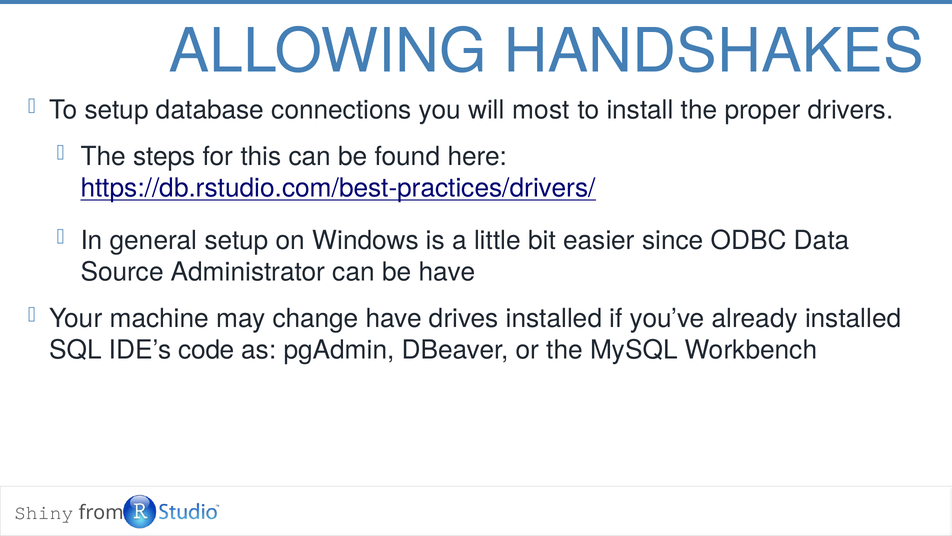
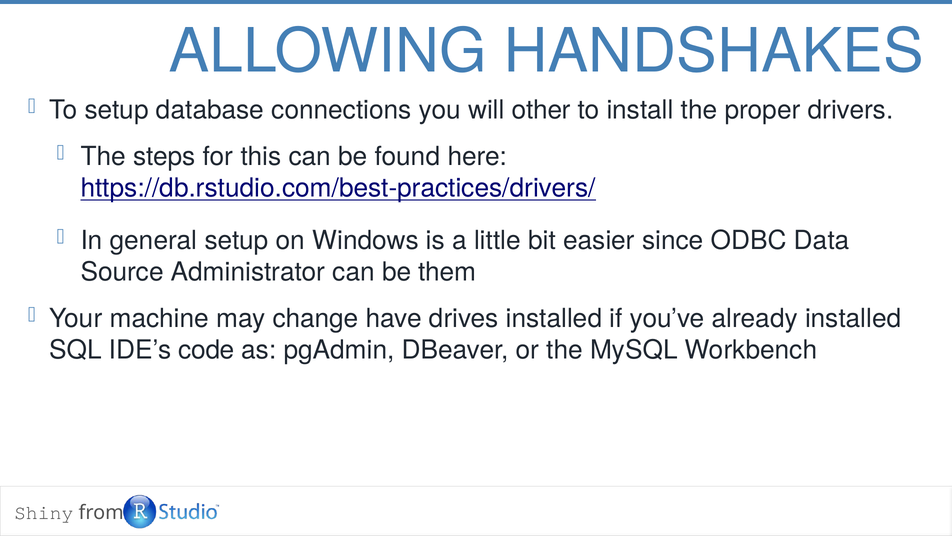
most: most -> other (541, 110)
be have: have -> them (447, 272)
